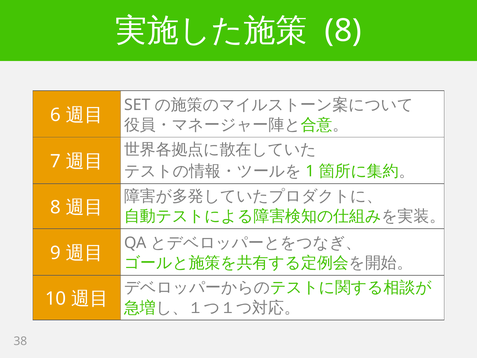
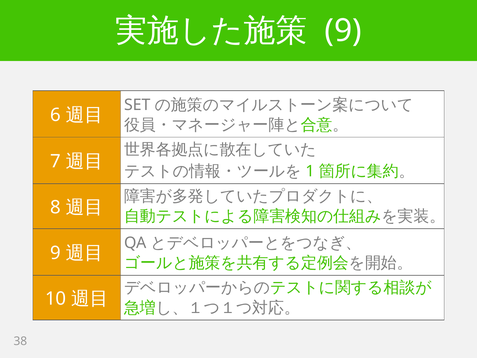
8: 8 -> 9 (343, 31)
